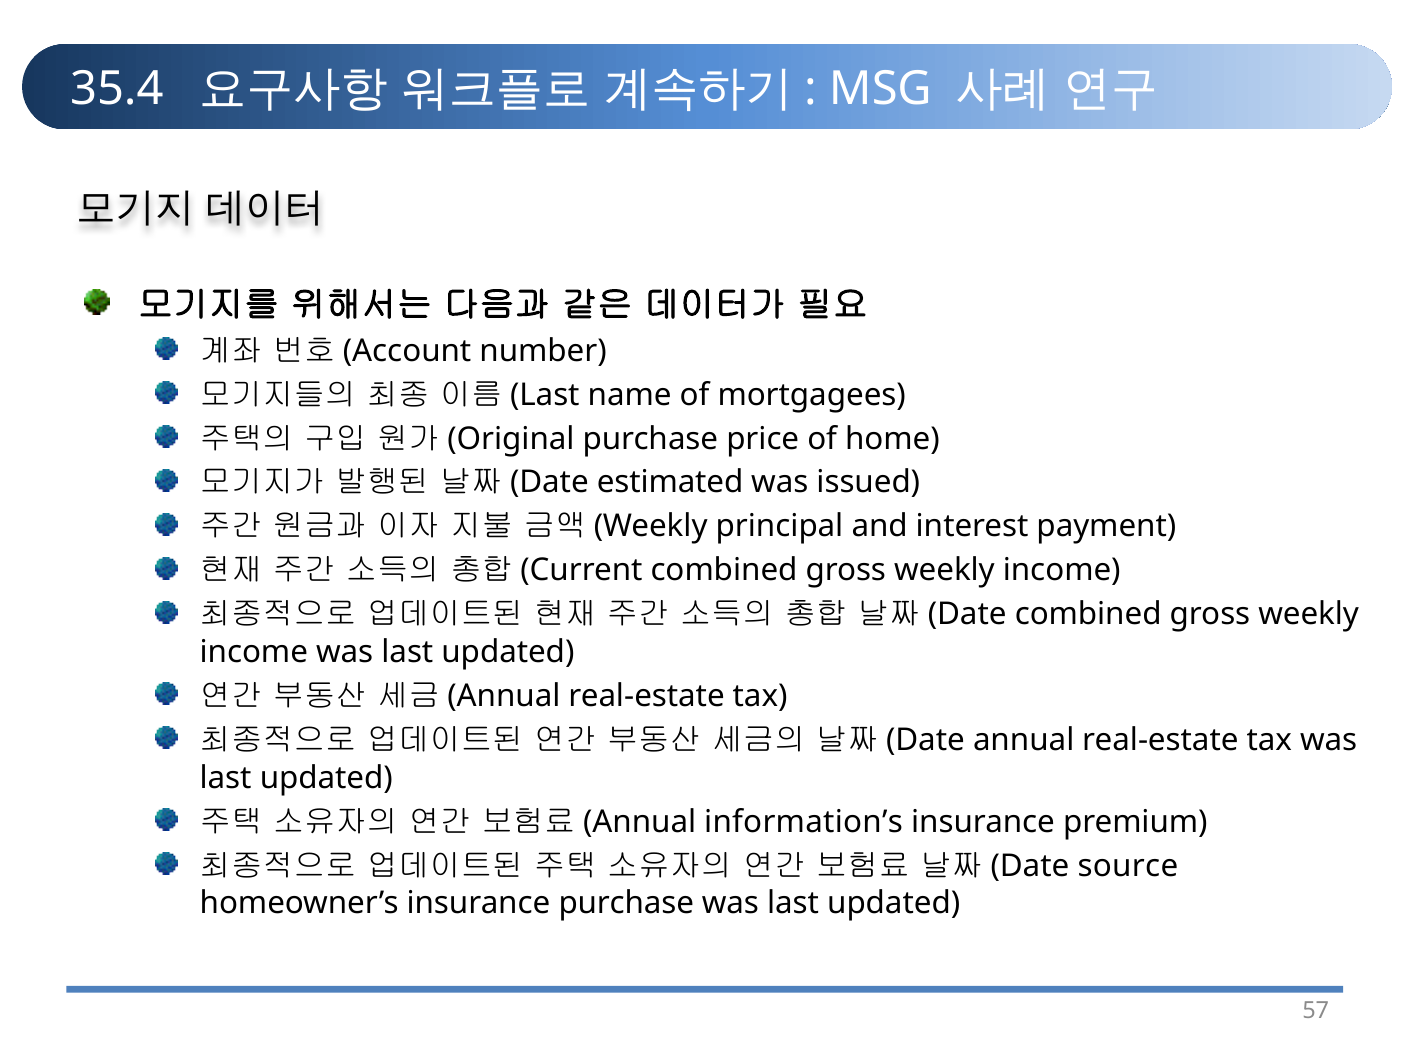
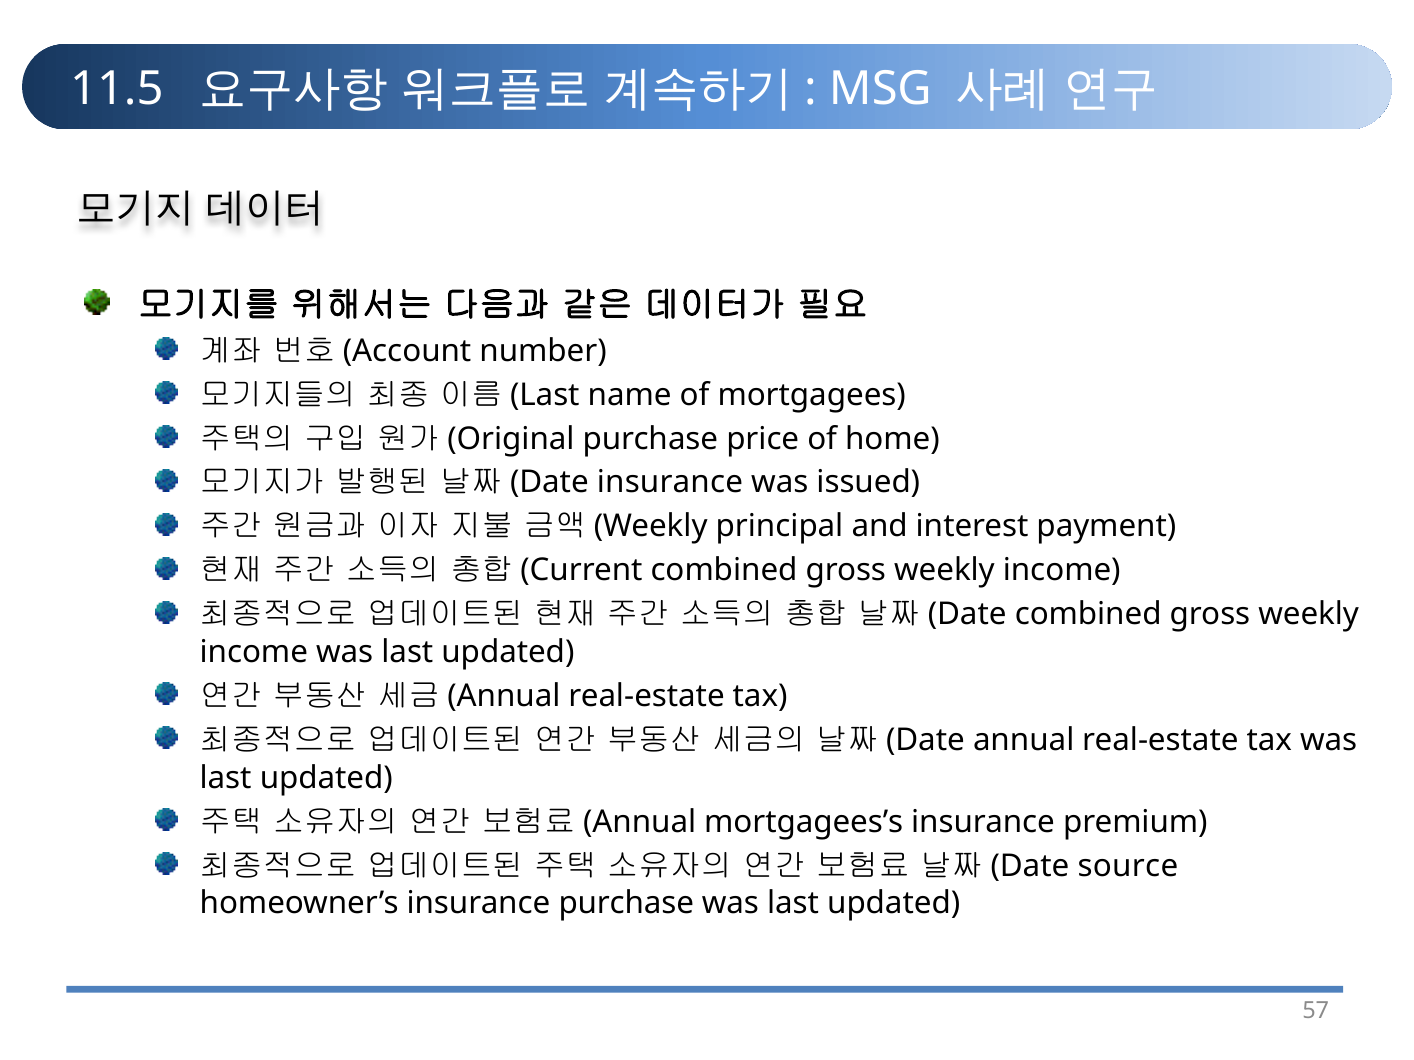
35.4: 35.4 -> 11.5 (117, 89)
estimated: estimated -> insurance (670, 483)
information’s: information’s -> mortgagees’s (804, 822)
